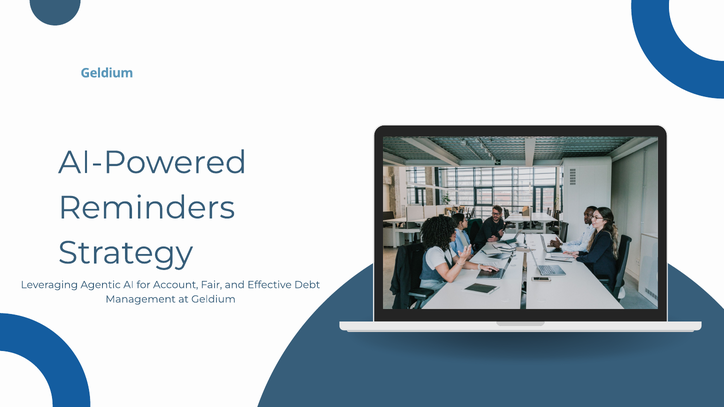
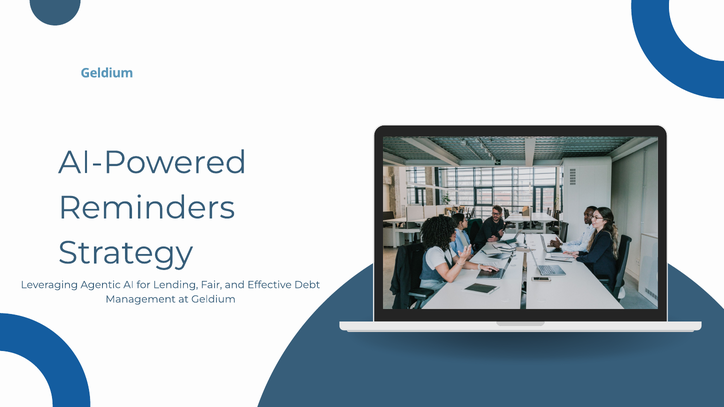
Account: Account -> Lending (176, 285)
